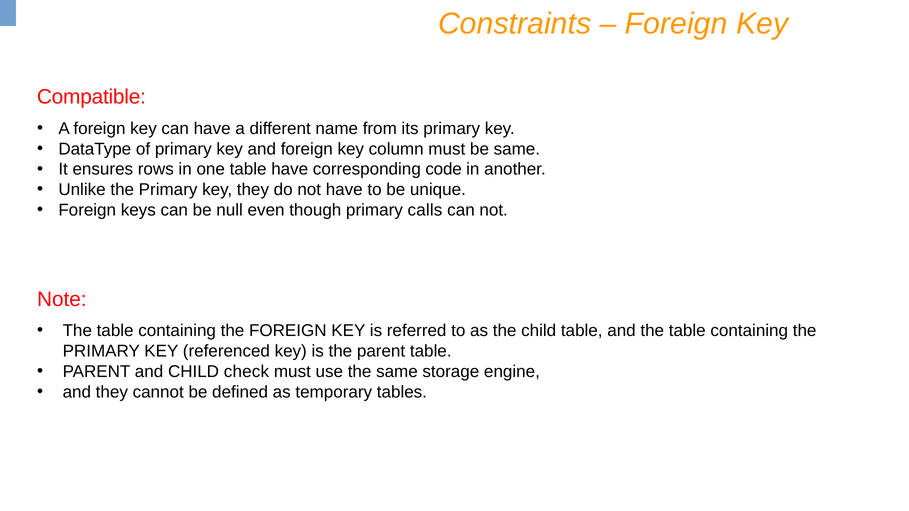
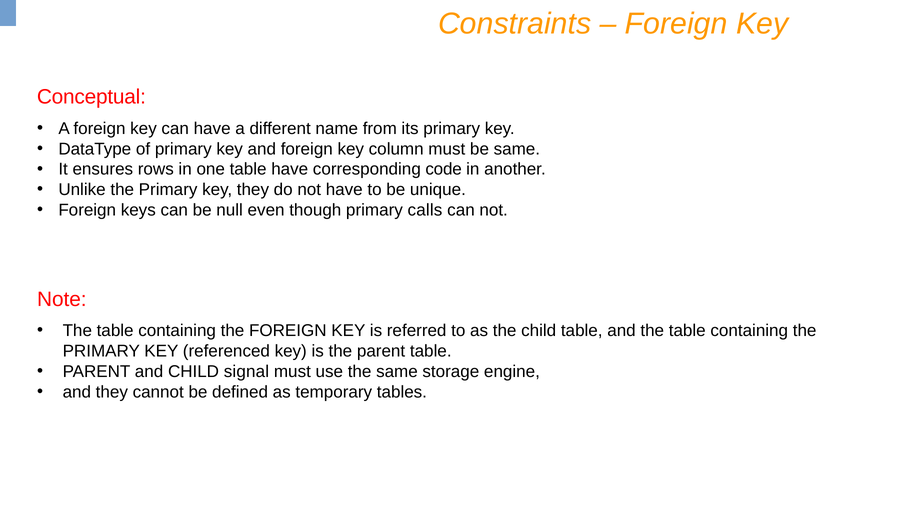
Compatible: Compatible -> Conceptual (91, 97)
check: check -> signal (246, 372)
